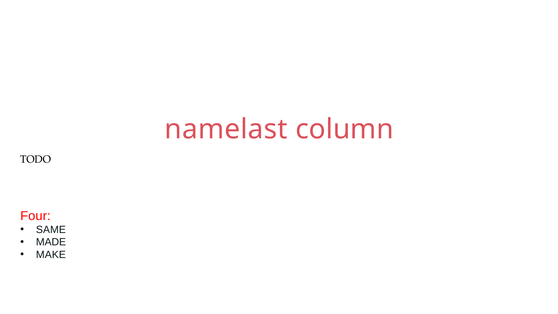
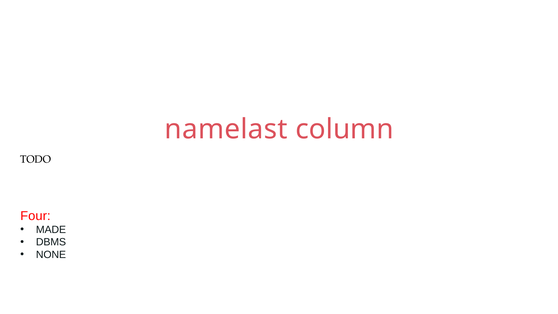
SAME: SAME -> MADE (51, 230)
MADE: MADE -> DBMS (51, 242)
MAKE: MAKE -> NONE (51, 255)
